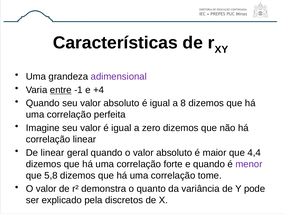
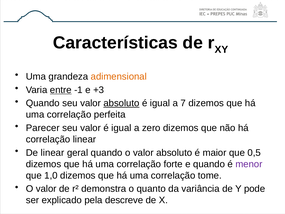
adimensional colour: purple -> orange (119, 77)
+4: +4 -> +3 (99, 90)
absoluto underline: none -> present (121, 103)
8: 8 -> 7 (183, 103)
Imagine: Imagine -> Parecer (43, 128)
4,4: 4,4 -> 0,5 (254, 153)
5,8: 5,8 -> 1,0 (51, 175)
discretos: discretos -> descreve (124, 200)
